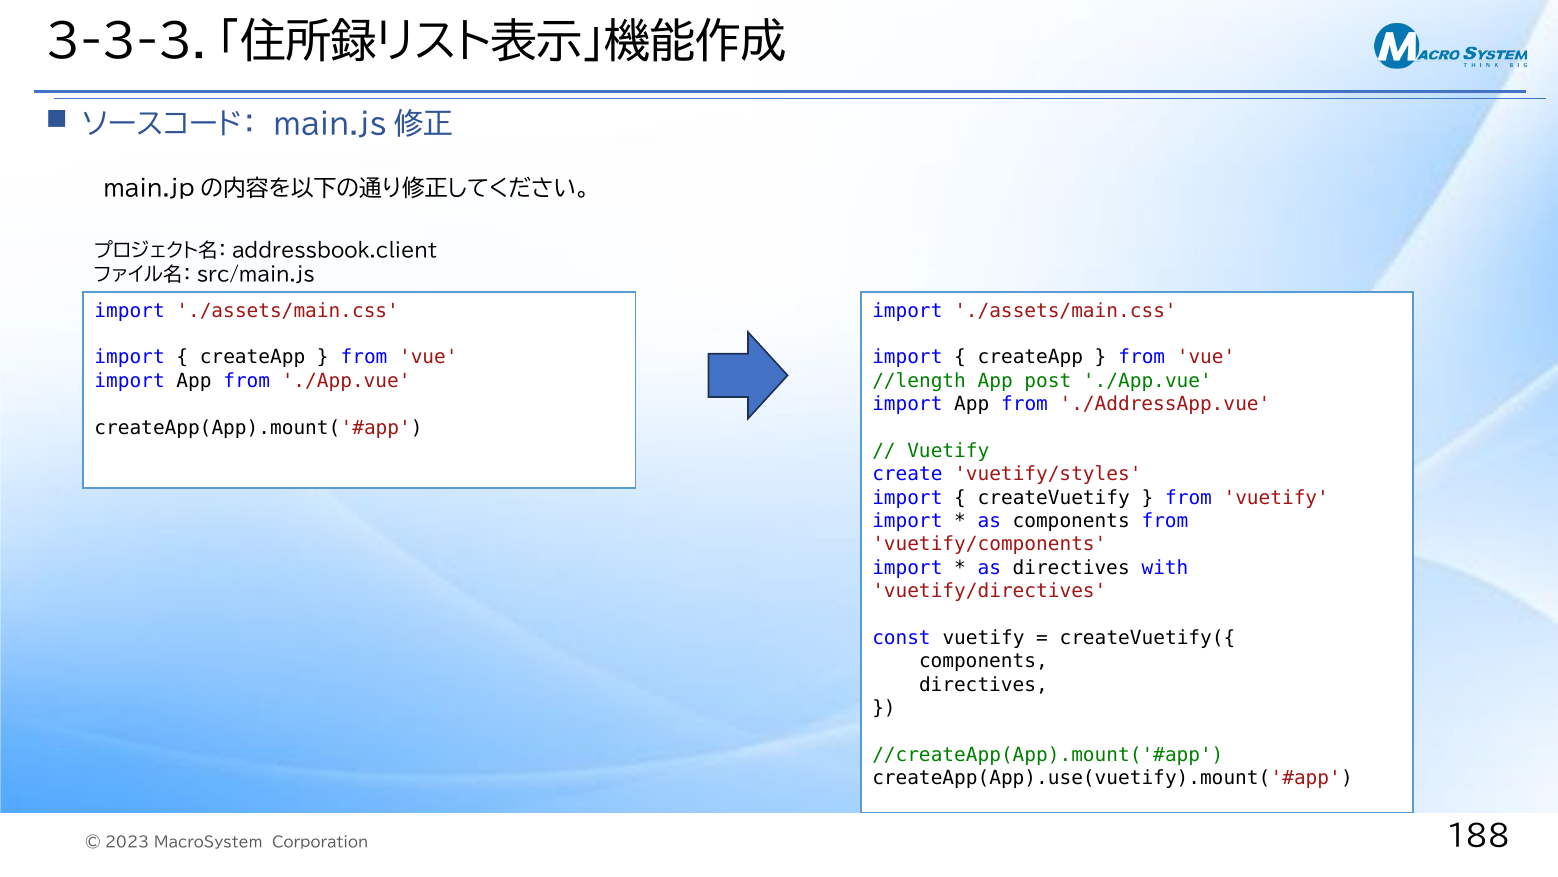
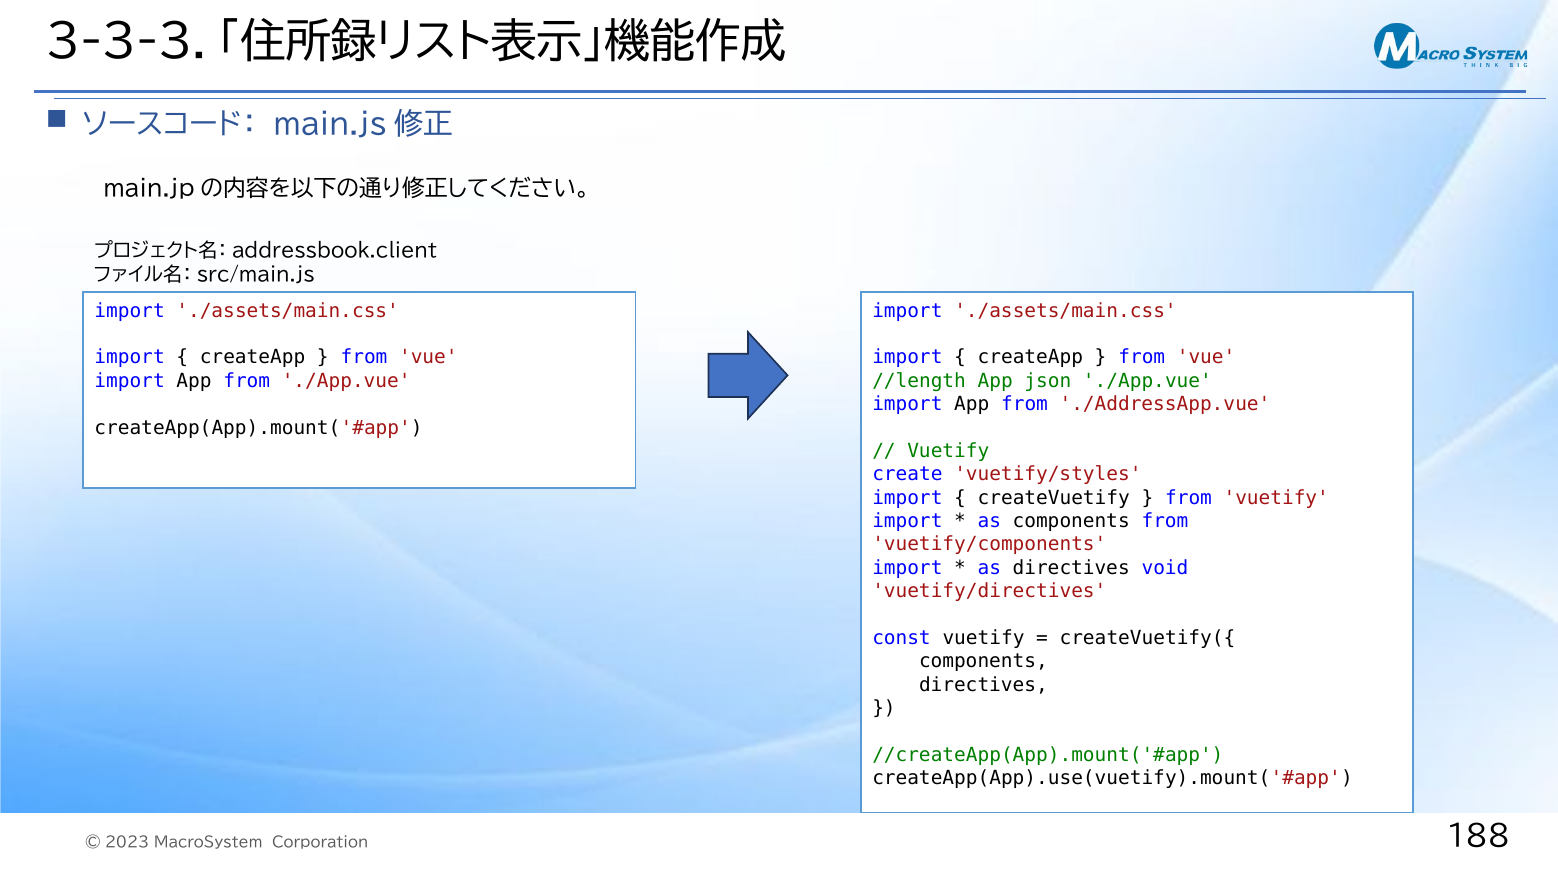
post: post -> json (1048, 381)
with: with -> void (1165, 567)
